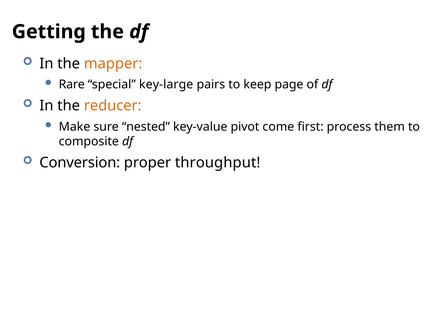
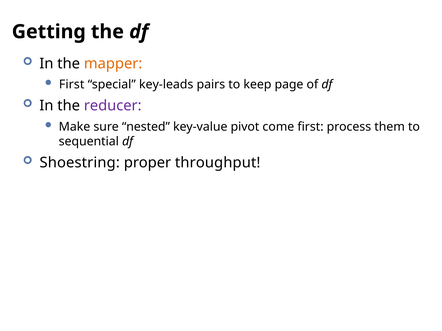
Rare: Rare -> First (72, 85)
key-large: key-large -> key-leads (166, 85)
reducer colour: orange -> purple (113, 106)
composite: composite -> sequential (89, 142)
Conversion: Conversion -> Shoestring (80, 163)
